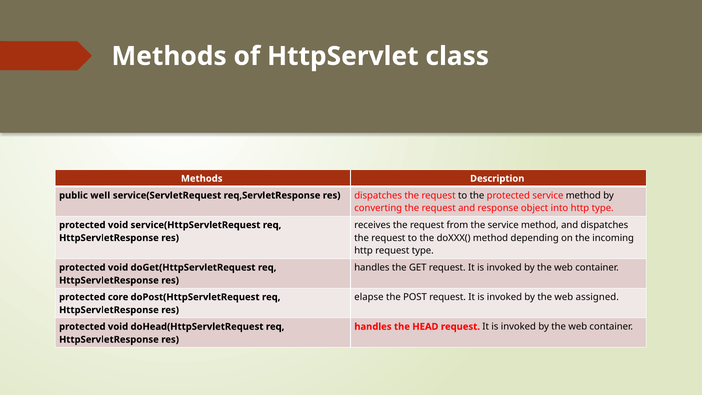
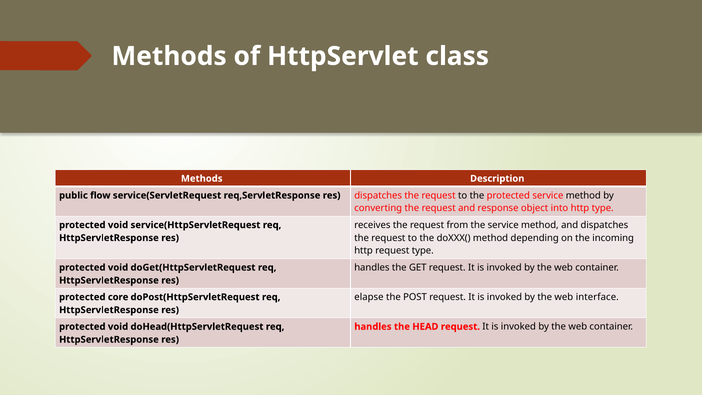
well: well -> flow (100, 195)
assigned: assigned -> interface (597, 297)
